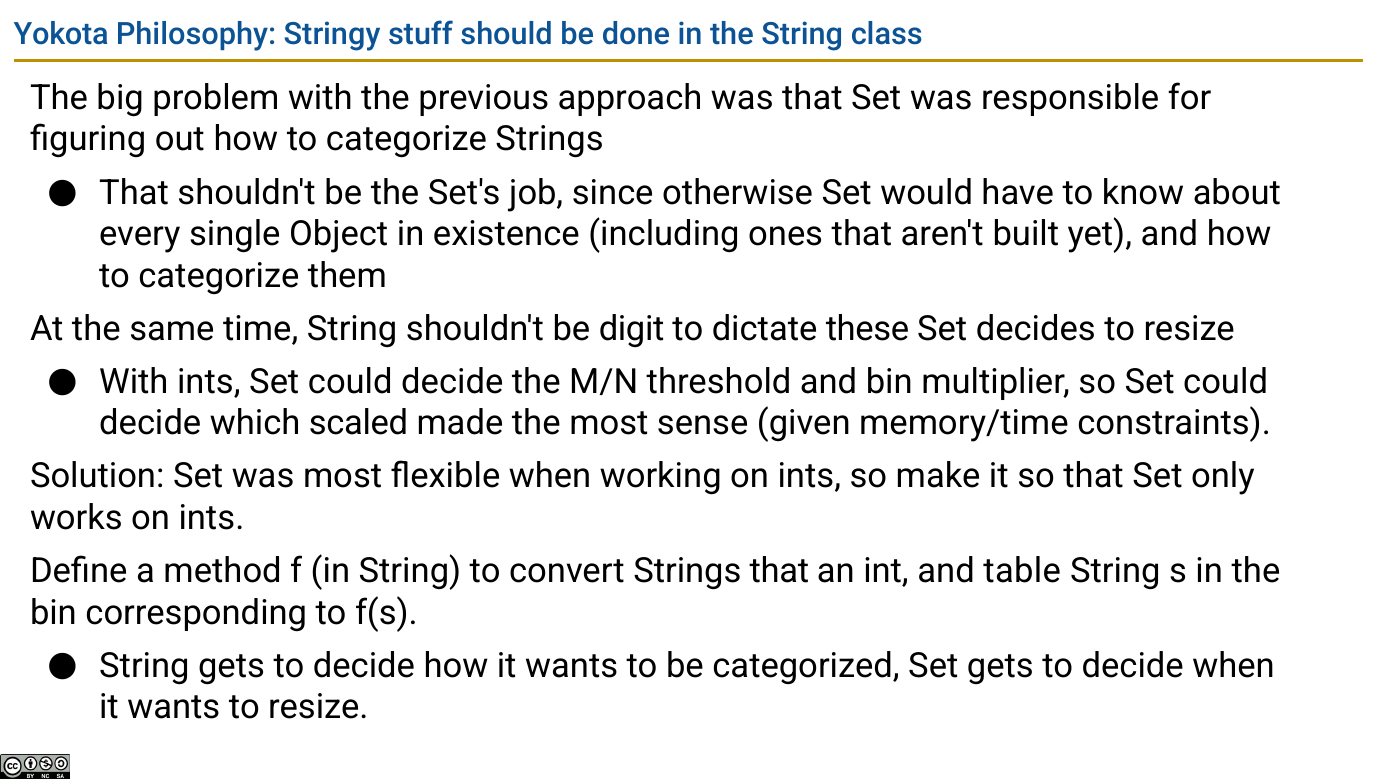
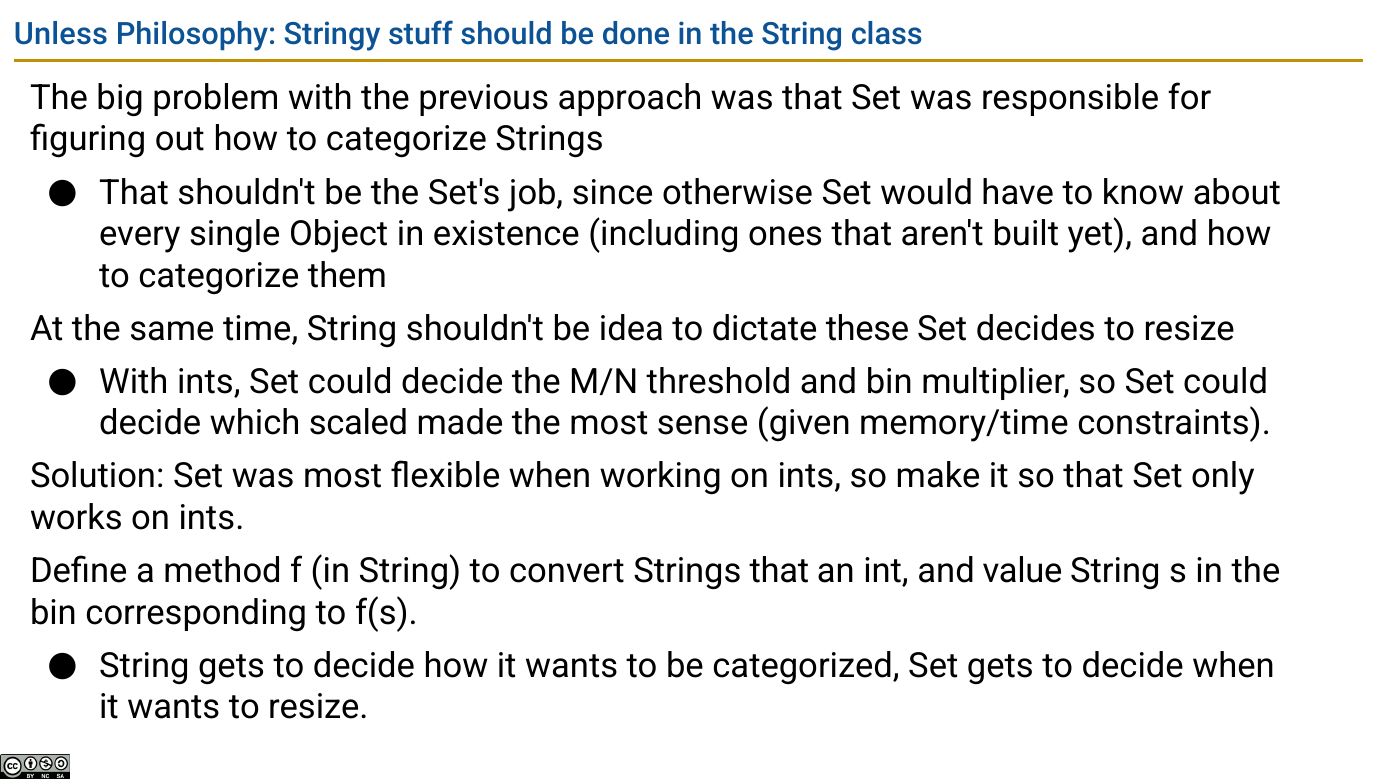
Yokota: Yokota -> Unless (61, 34)
digit: digit -> idea (631, 329)
table: table -> value (1023, 571)
